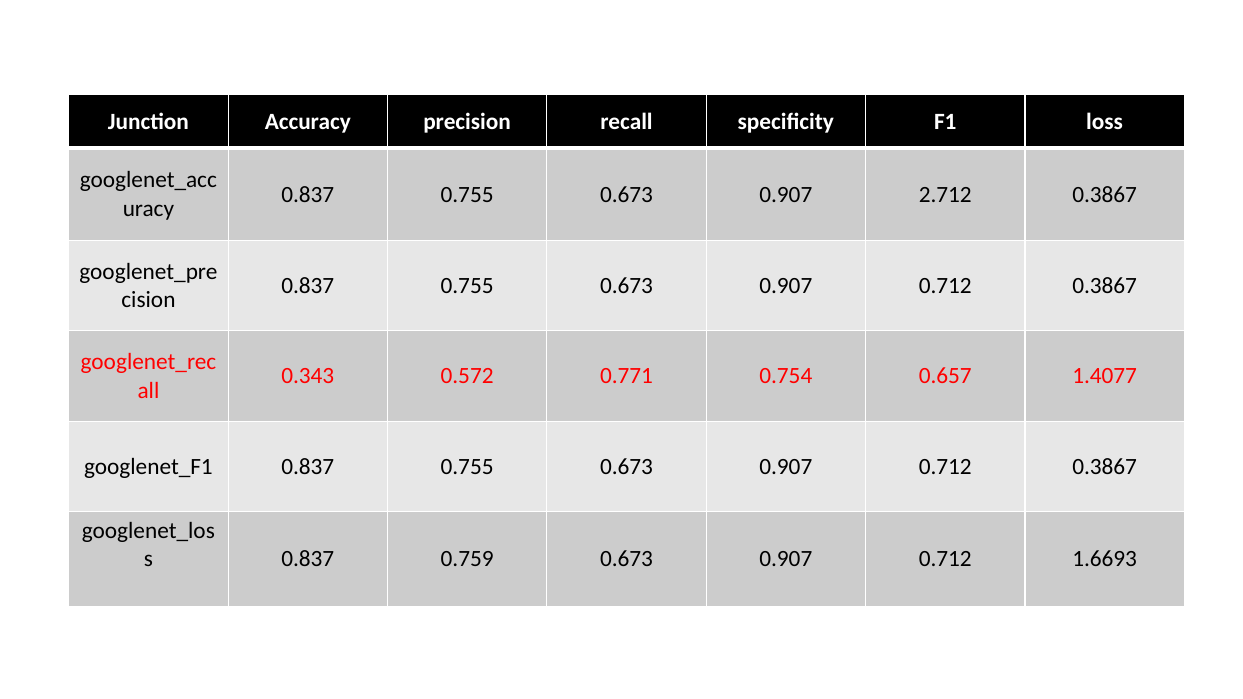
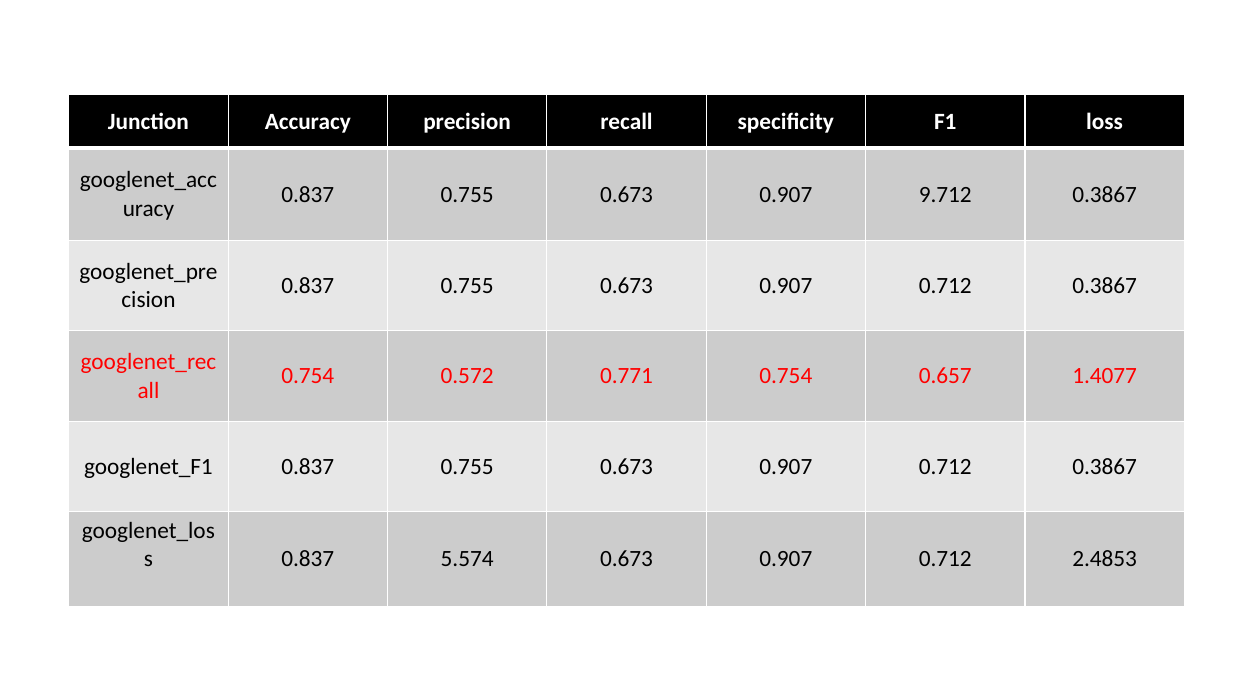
2.712: 2.712 -> 9.712 (945, 195)
0.343: 0.343 -> 0.754 (308, 376)
0.759: 0.759 -> 5.574 (467, 559)
1.6693: 1.6693 -> 2.4853 (1105, 559)
